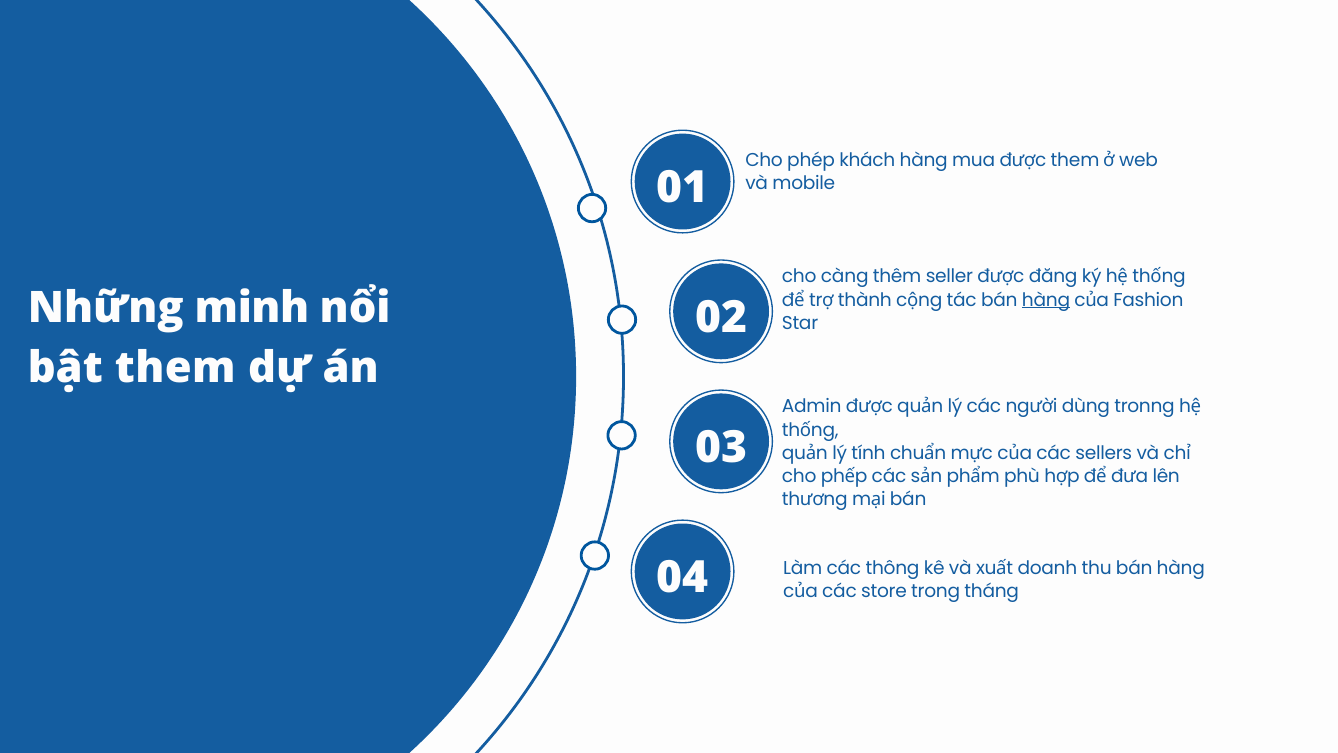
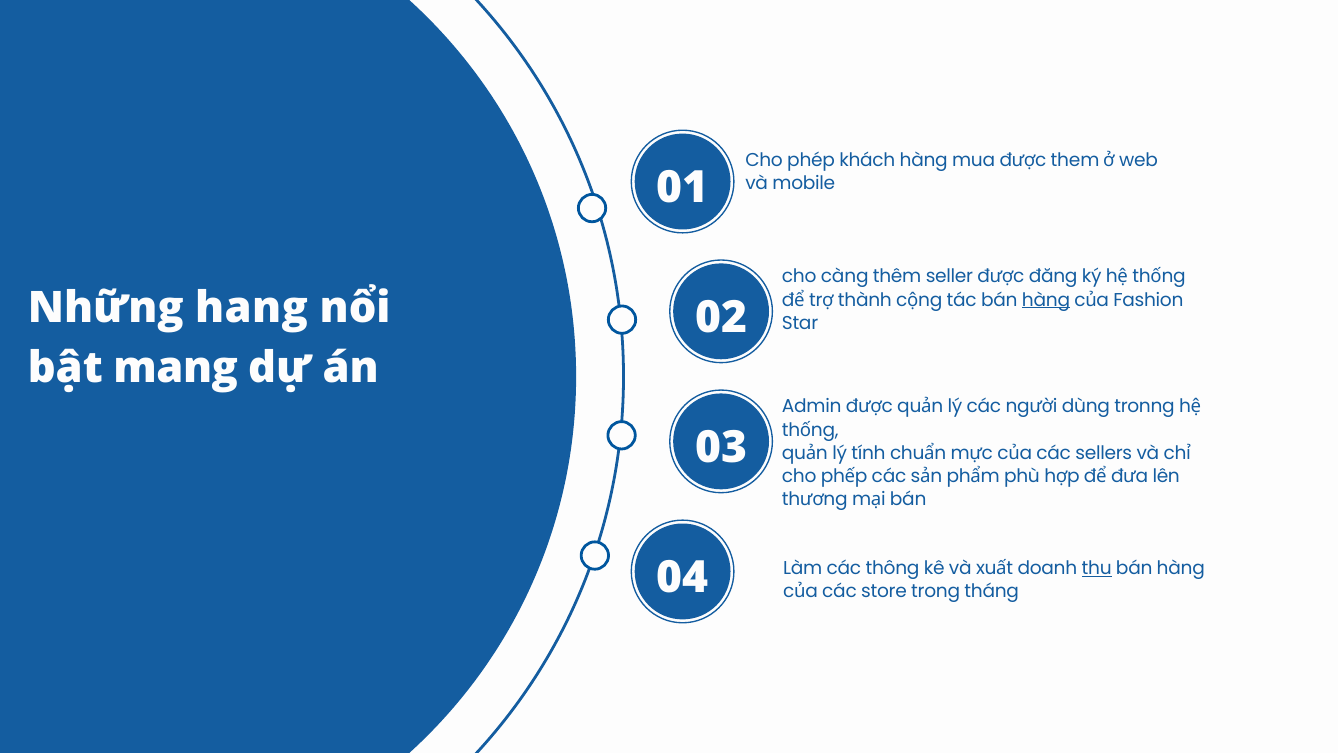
minh: minh -> hang (252, 308)
bật them: them -> mang (176, 368)
thu underline: none -> present (1097, 568)
